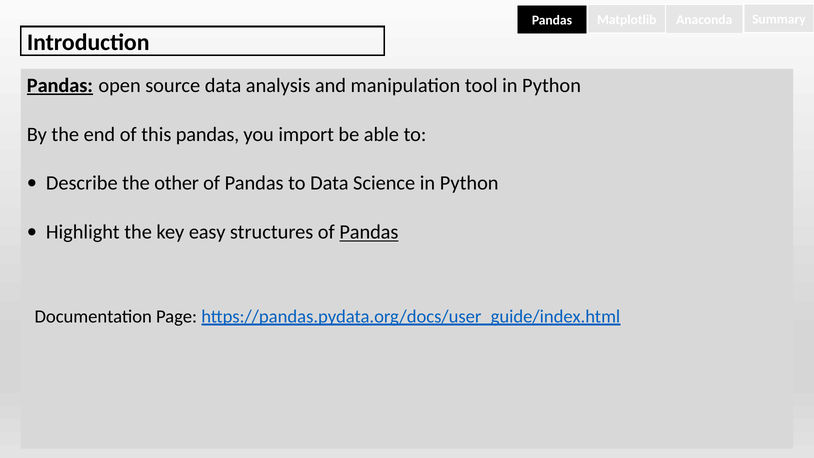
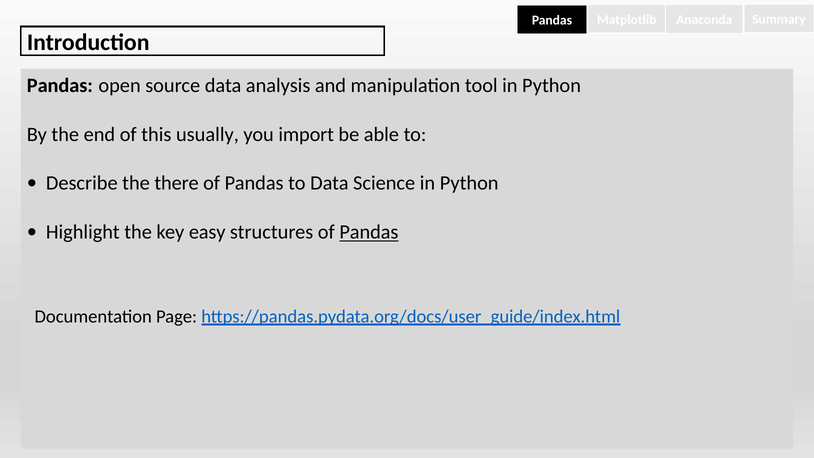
Pandas underline: present -> none (60, 86)
this pandas: pandas -> usually (207, 134)
other: other -> there (177, 183)
